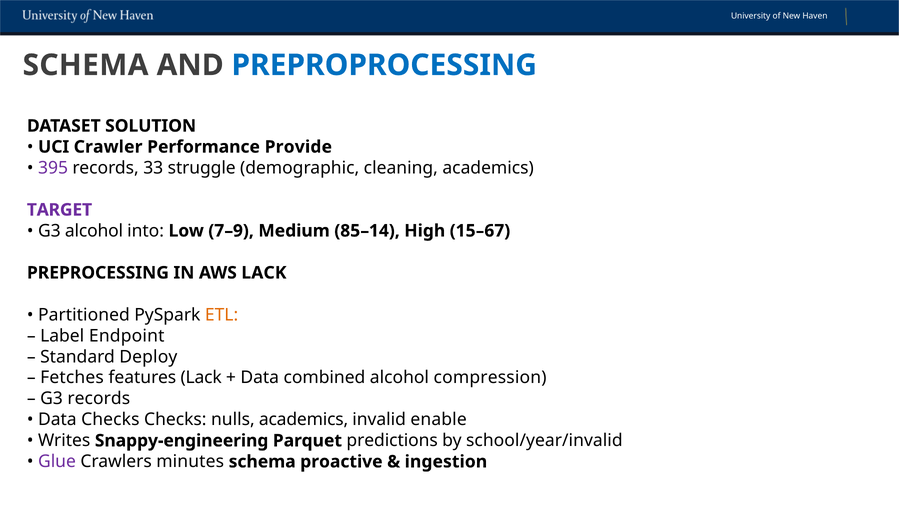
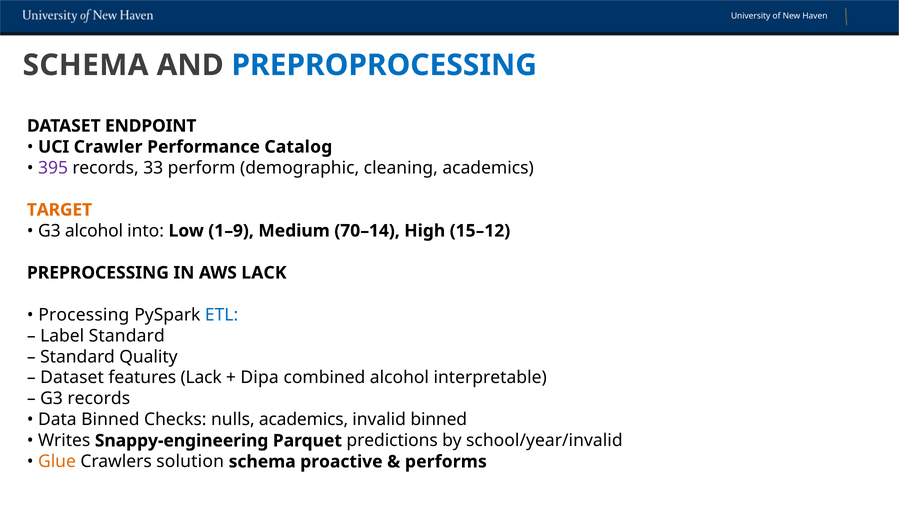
SOLUTION: SOLUTION -> ENDPOINT (151, 126)
Provide: Provide -> Catalog (298, 147)
struggle: struggle -> perform (202, 168)
TARGET colour: purple -> orange (59, 210)
7–9: 7–9 -> 1–9 (231, 231)
85–14: 85–14 -> 70–14 (367, 231)
15–67: 15–67 -> 15–12 (480, 231)
Partitioned: Partitioned -> Processing (84, 315)
ETL colour: orange -> blue (222, 315)
Label Endpoint: Endpoint -> Standard (127, 336)
Deploy: Deploy -> Quality (148, 357)
Fetches: Fetches -> Dataset (72, 377)
Data: Data -> Dipa (260, 377)
compression: compression -> interpretable (490, 377)
Data Checks: Checks -> Binned (110, 419)
invalid enable: enable -> binned (439, 419)
Glue colour: purple -> orange (57, 461)
minutes: minutes -> solution (190, 461)
ingestion: ingestion -> performs (446, 461)
